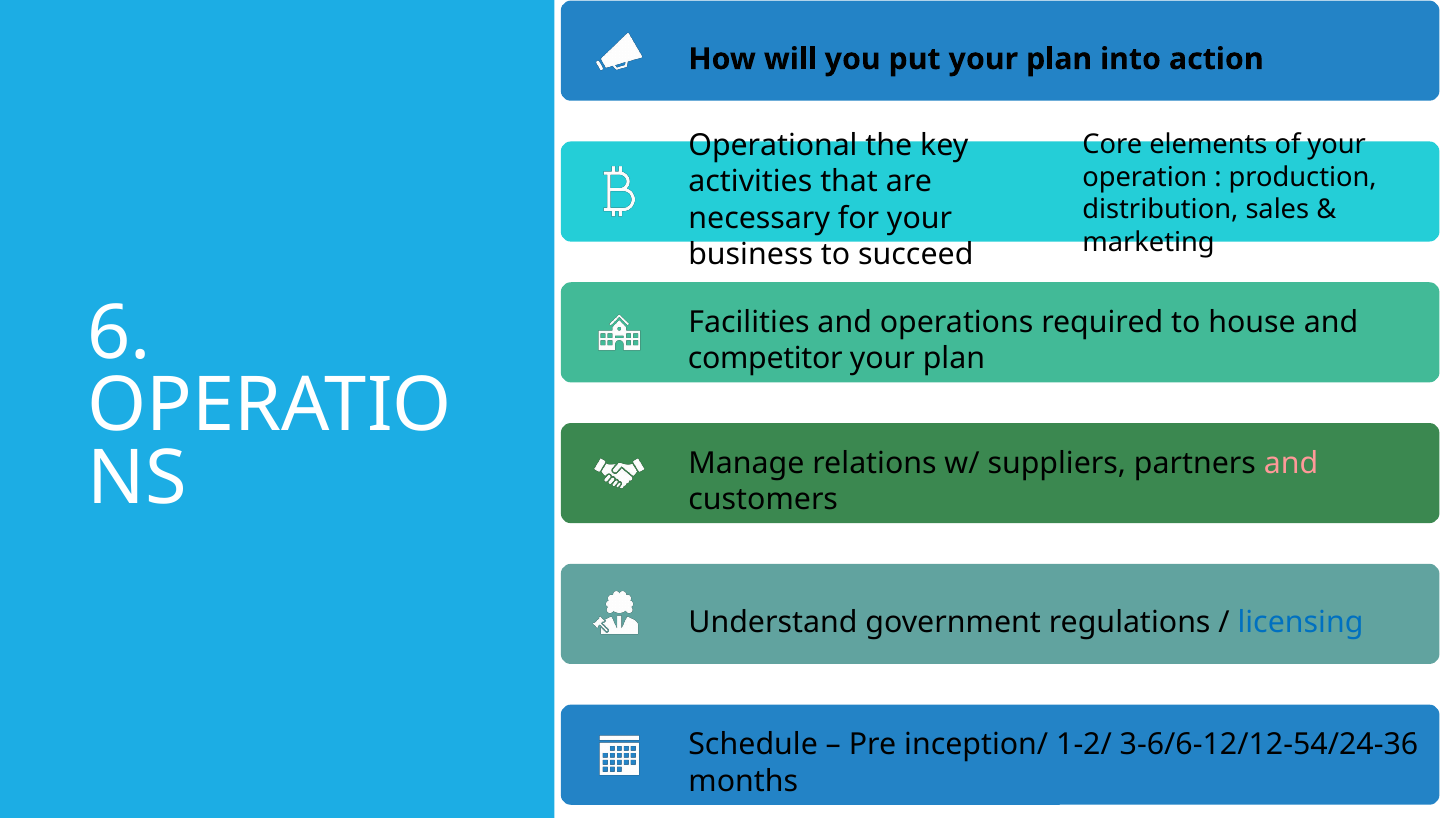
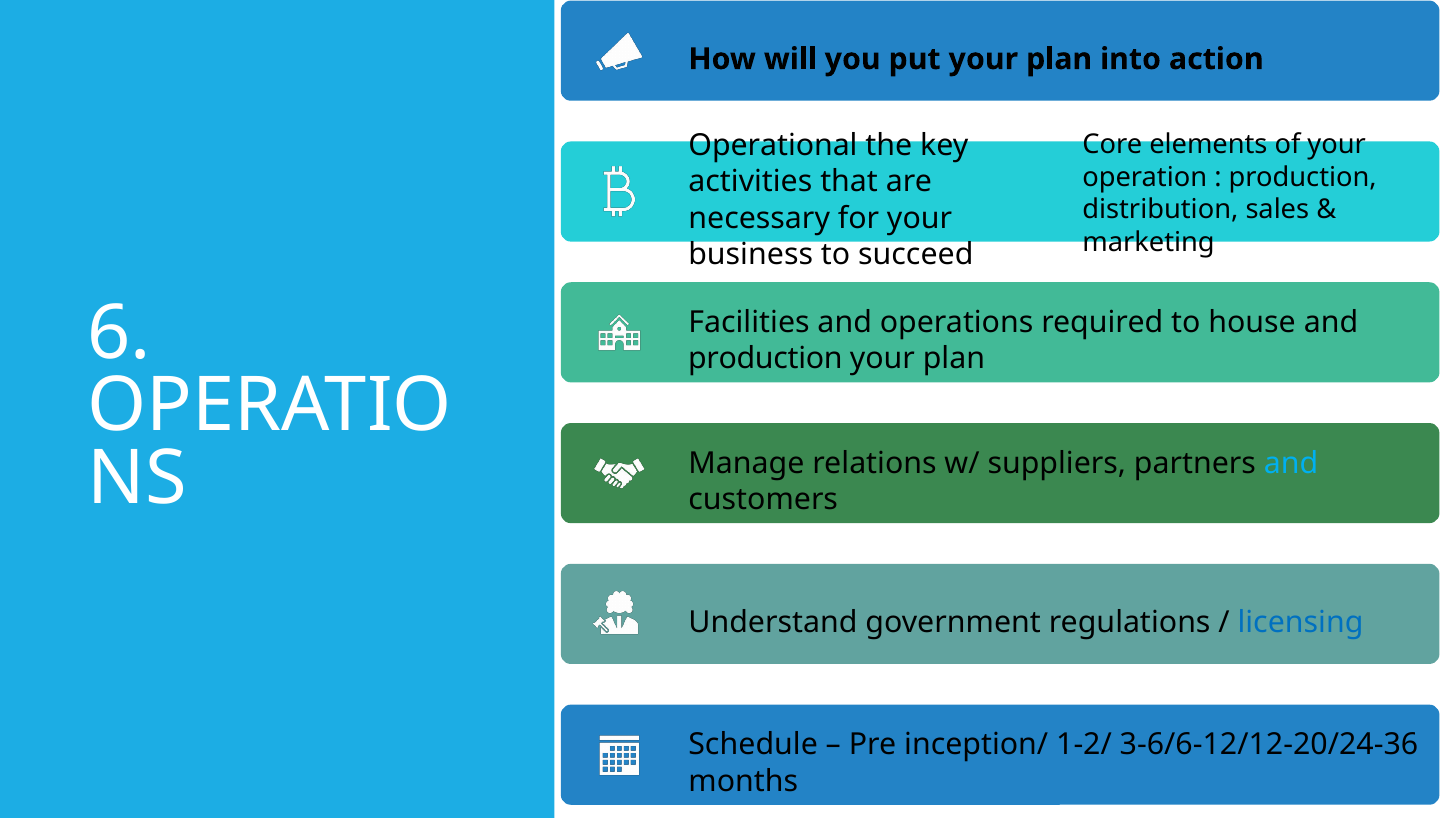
competitor: competitor -> production (765, 359)
and colour: pink -> light blue (1291, 463)
3-6/6-12/12-54/24-36: 3-6/6-12/12-54/24-36 -> 3-6/6-12/12-20/24-36 (1269, 745)
